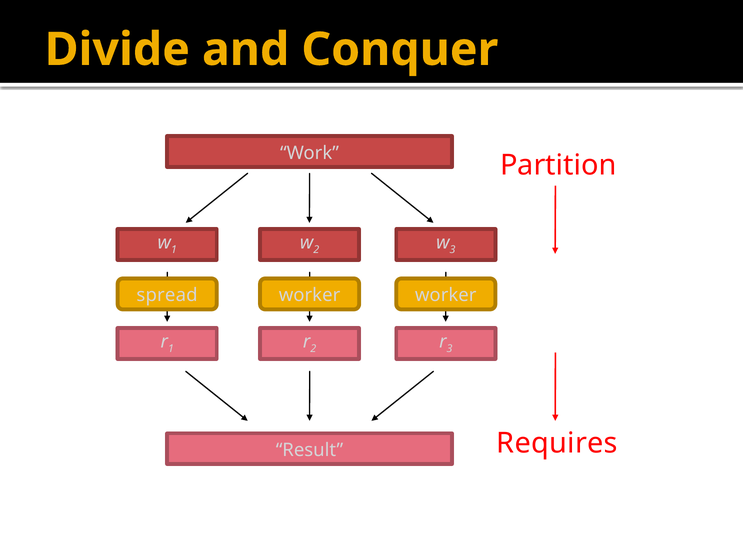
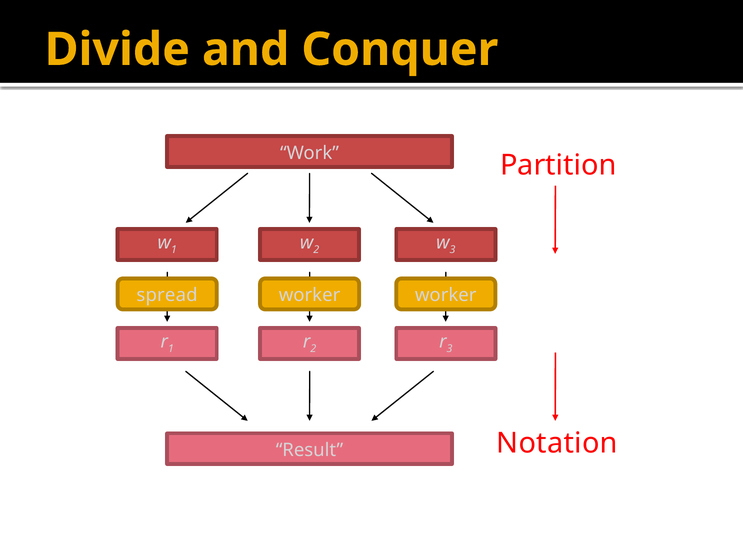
Requires: Requires -> Notation (557, 444)
